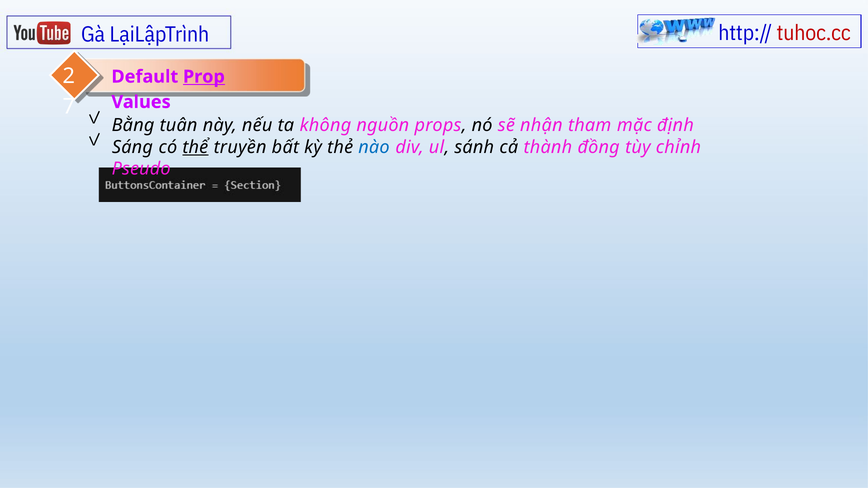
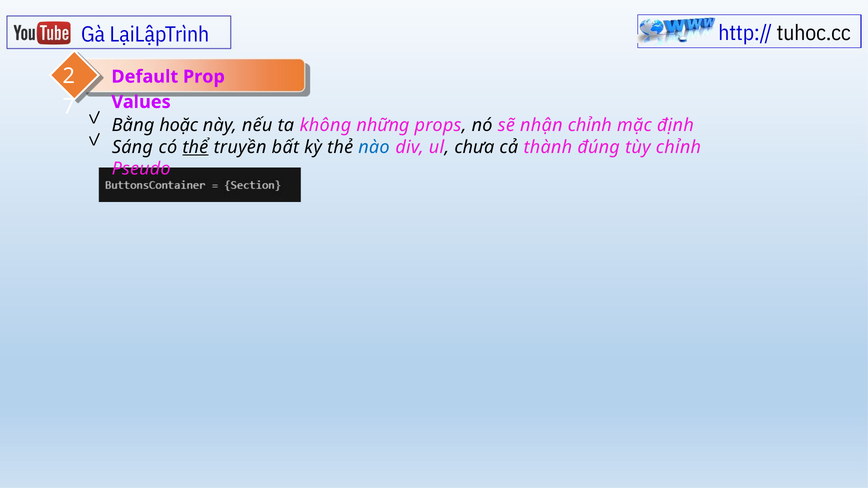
tuhoc.cc colour: red -> black (814, 33)
Prop underline: present -> none (204, 77)
tuân: tuân -> hoặc (179, 125)
nguồn: nguồn -> những (383, 125)
nhận tham: tham -> chỉnh (590, 125)
sánh: sánh -> chưa (474, 147)
đồng: đồng -> đúng (599, 147)
